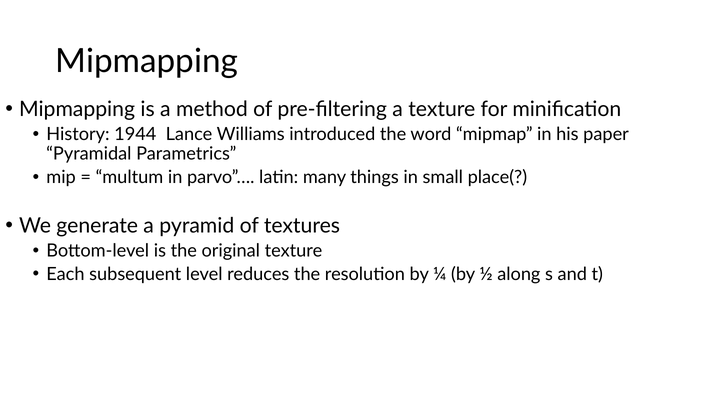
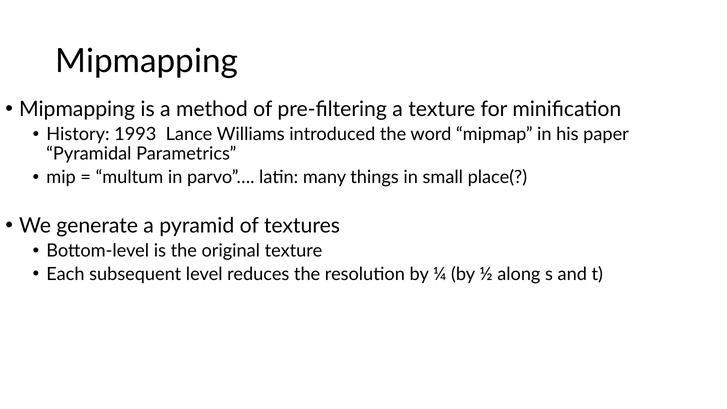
1944: 1944 -> 1993 (135, 134)
